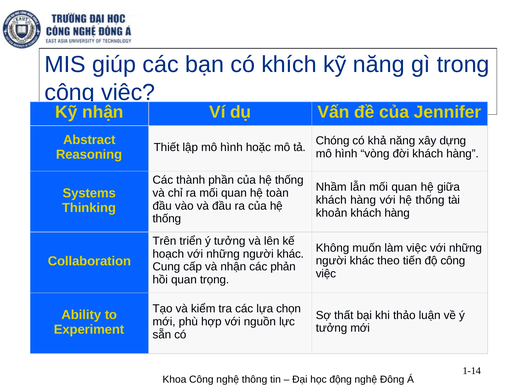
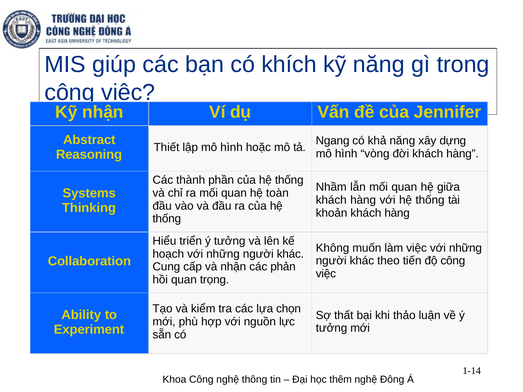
Chóng: Chóng -> Ngang (333, 141)
Trên: Trên -> Hiểu (164, 241)
động: động -> thêm (341, 380)
